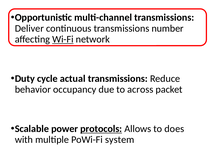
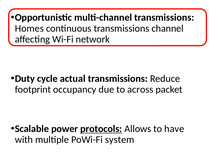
Deliver: Deliver -> Homes (29, 28)
number: number -> channel (168, 28)
Wi-Fi underline: present -> none (63, 39)
behavior: behavior -> footprint (33, 89)
does: does -> have (174, 129)
